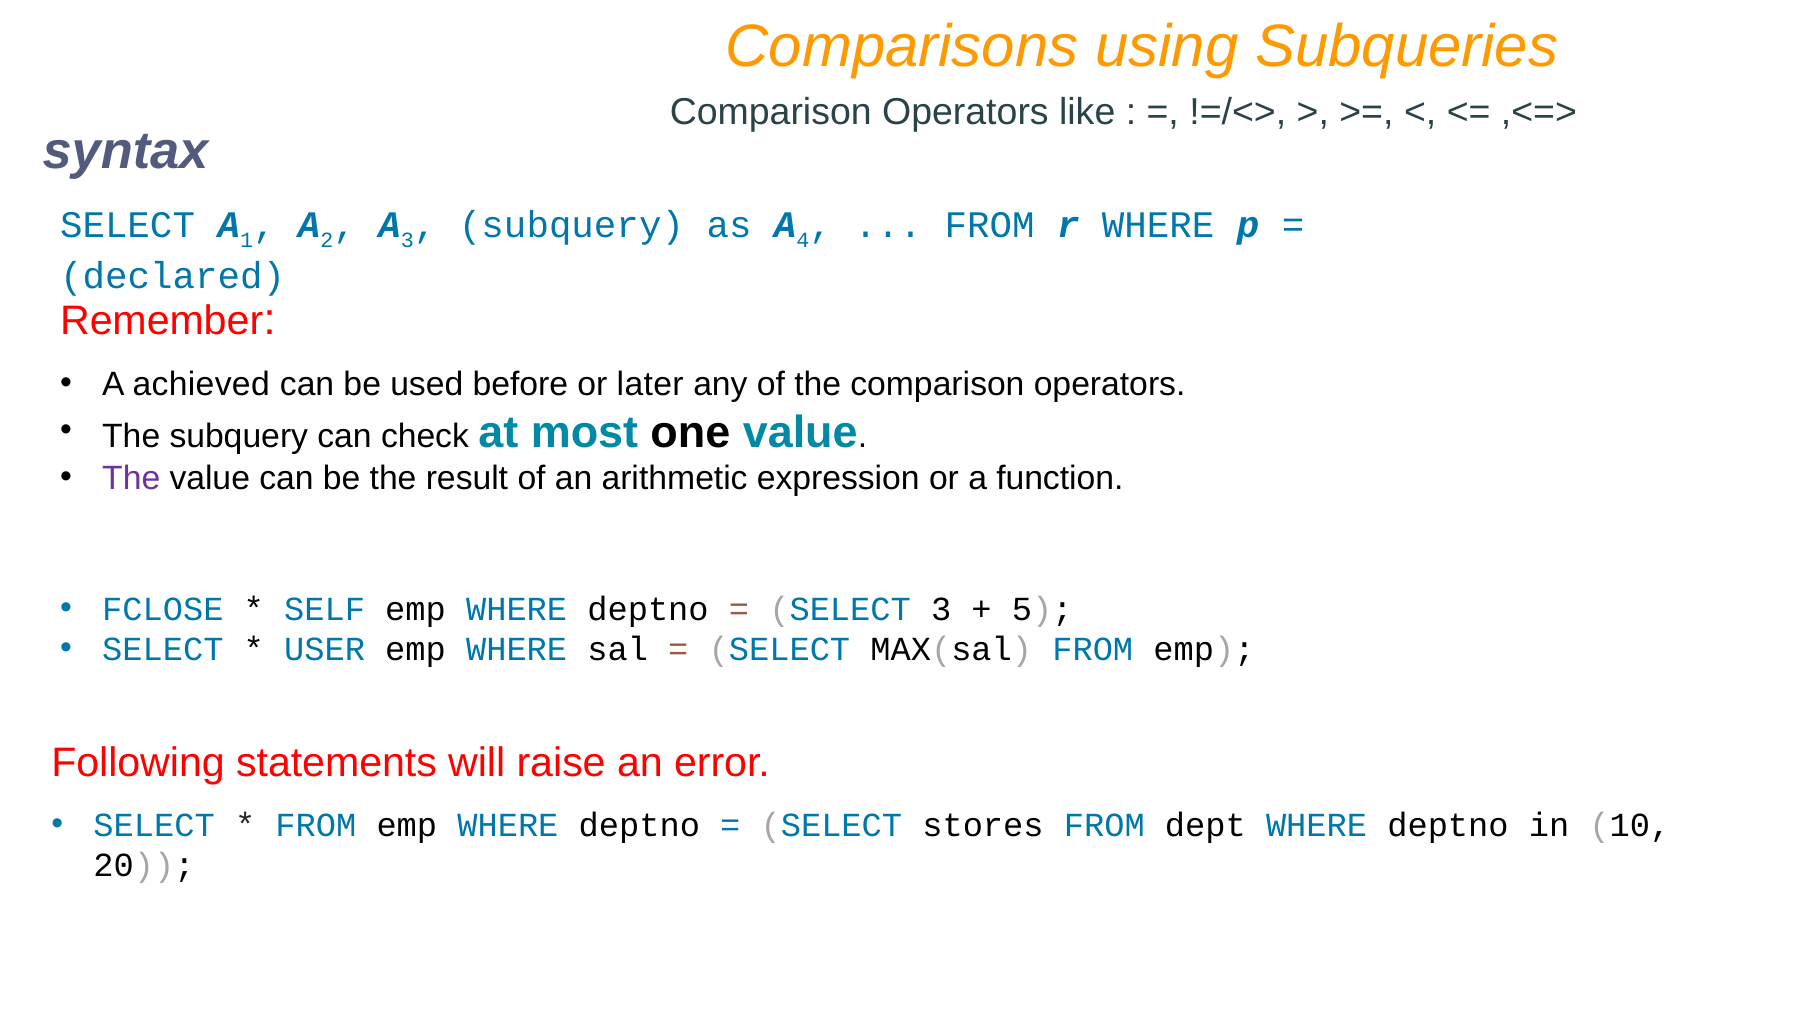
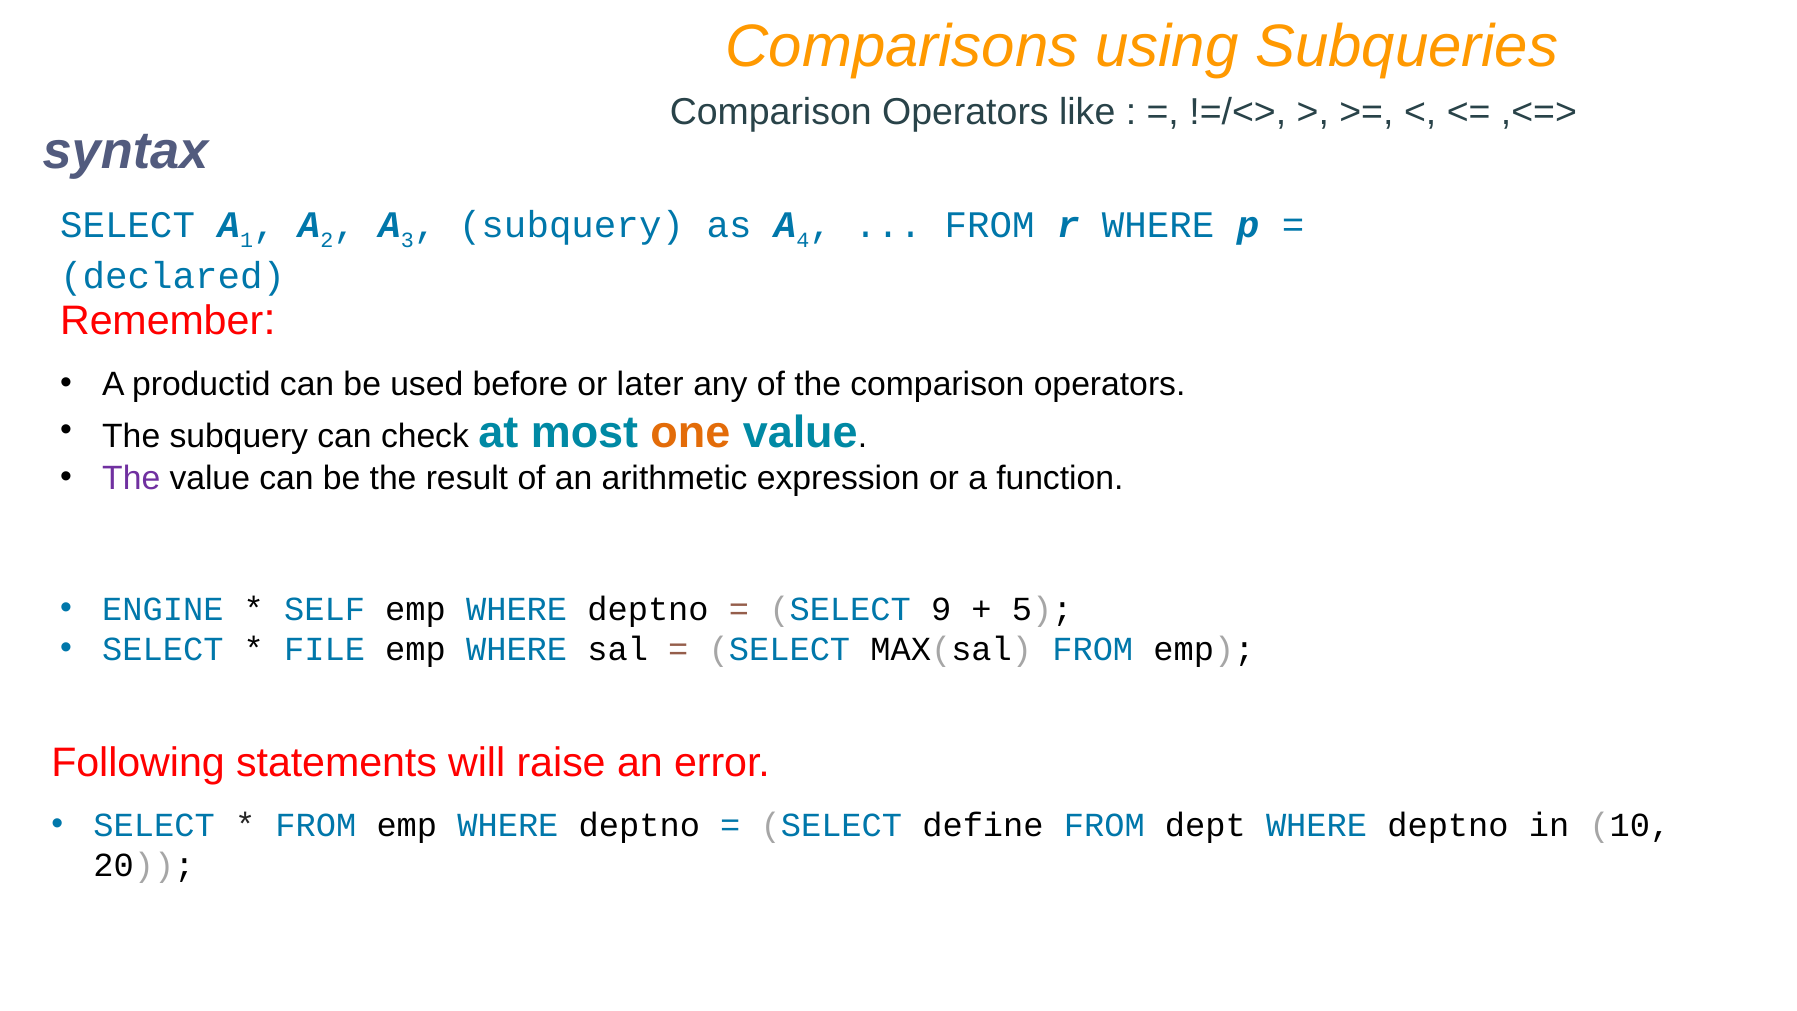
achieved: achieved -> productid (201, 384)
one colour: black -> orange (690, 432)
FCLOSE: FCLOSE -> ENGINE (163, 609)
SELECT 3: 3 -> 9 (941, 609)
USER: USER -> FILE (325, 650)
stores: stores -> define (983, 825)
